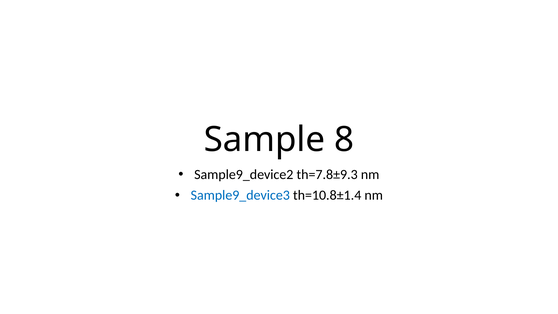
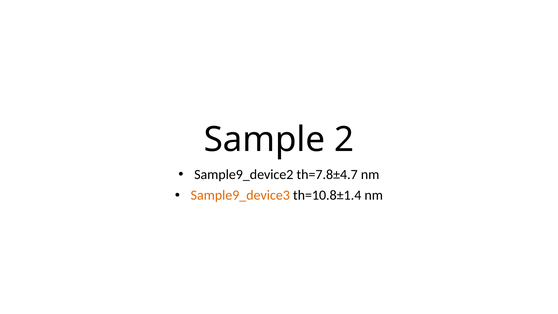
8: 8 -> 2 (344, 139)
th=7.8±9.3: th=7.8±9.3 -> th=7.8±4.7 (327, 174)
Sample9_device3 colour: blue -> orange (240, 195)
